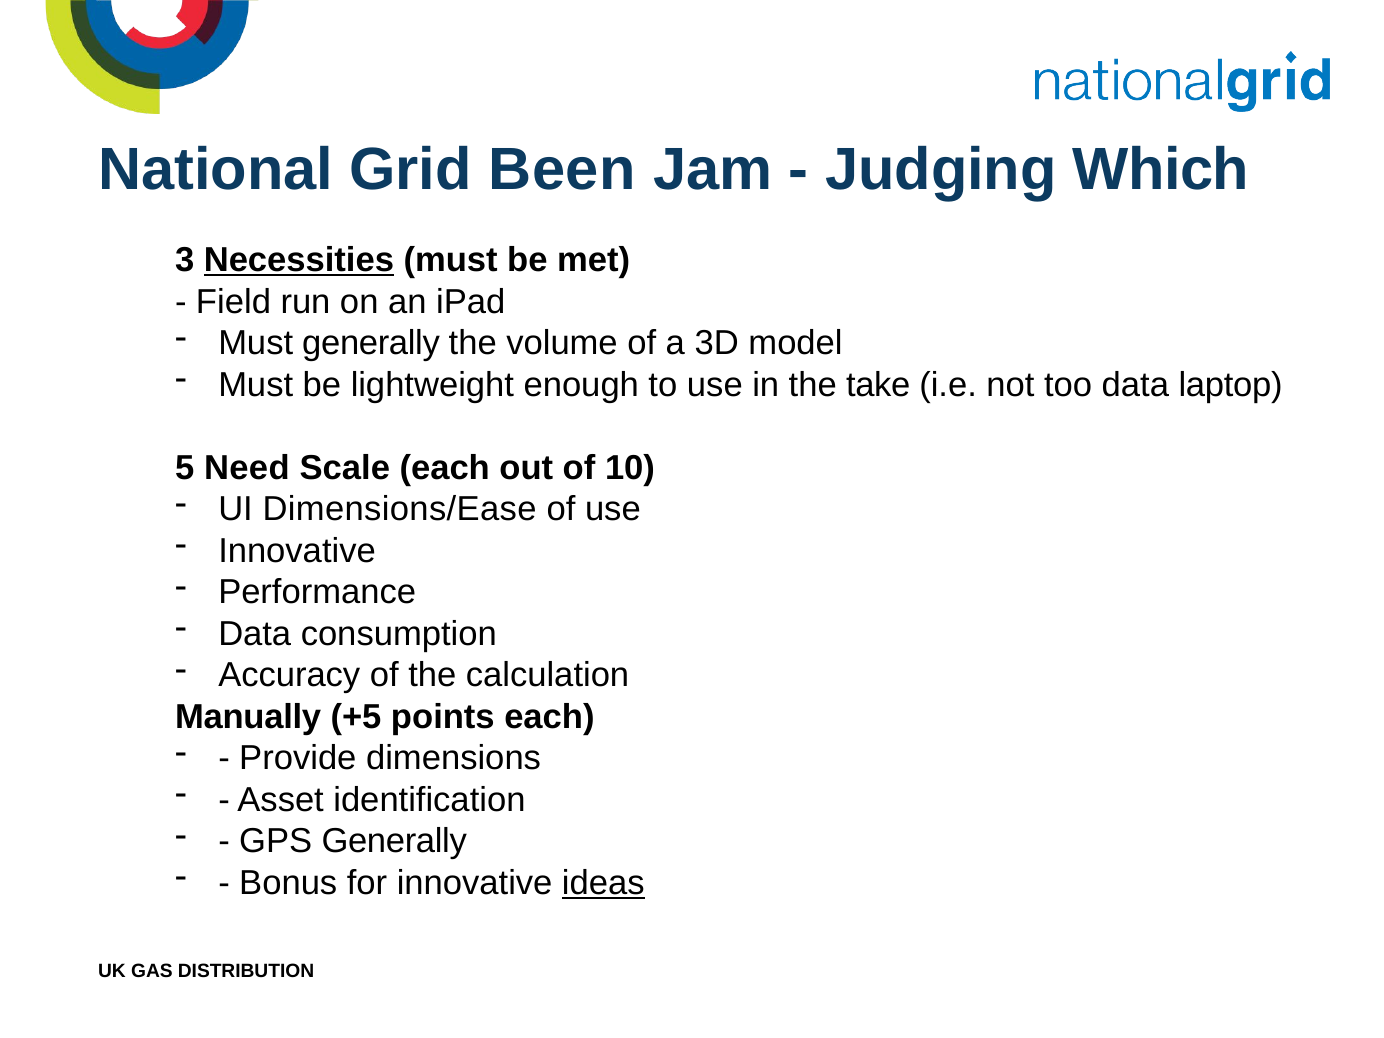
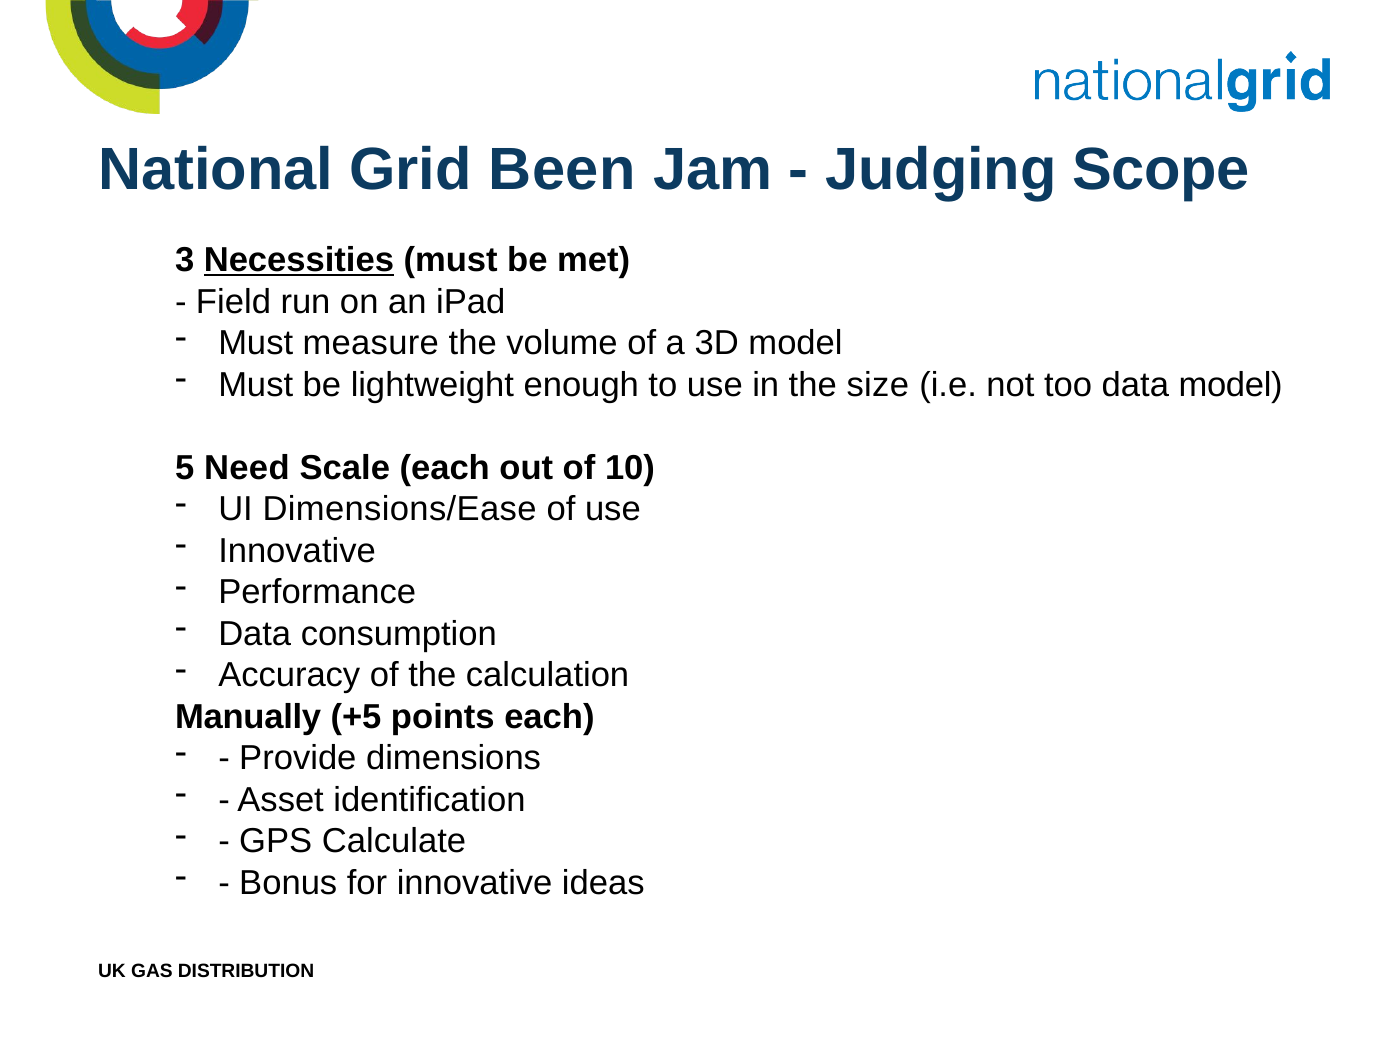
Which: Which -> Scope (1161, 170)
Must generally: generally -> measure (371, 343)
take: take -> size (878, 385)
data laptop: laptop -> model (1231, 385)
GPS Generally: Generally -> Calculate (394, 842)
ideas underline: present -> none (603, 883)
